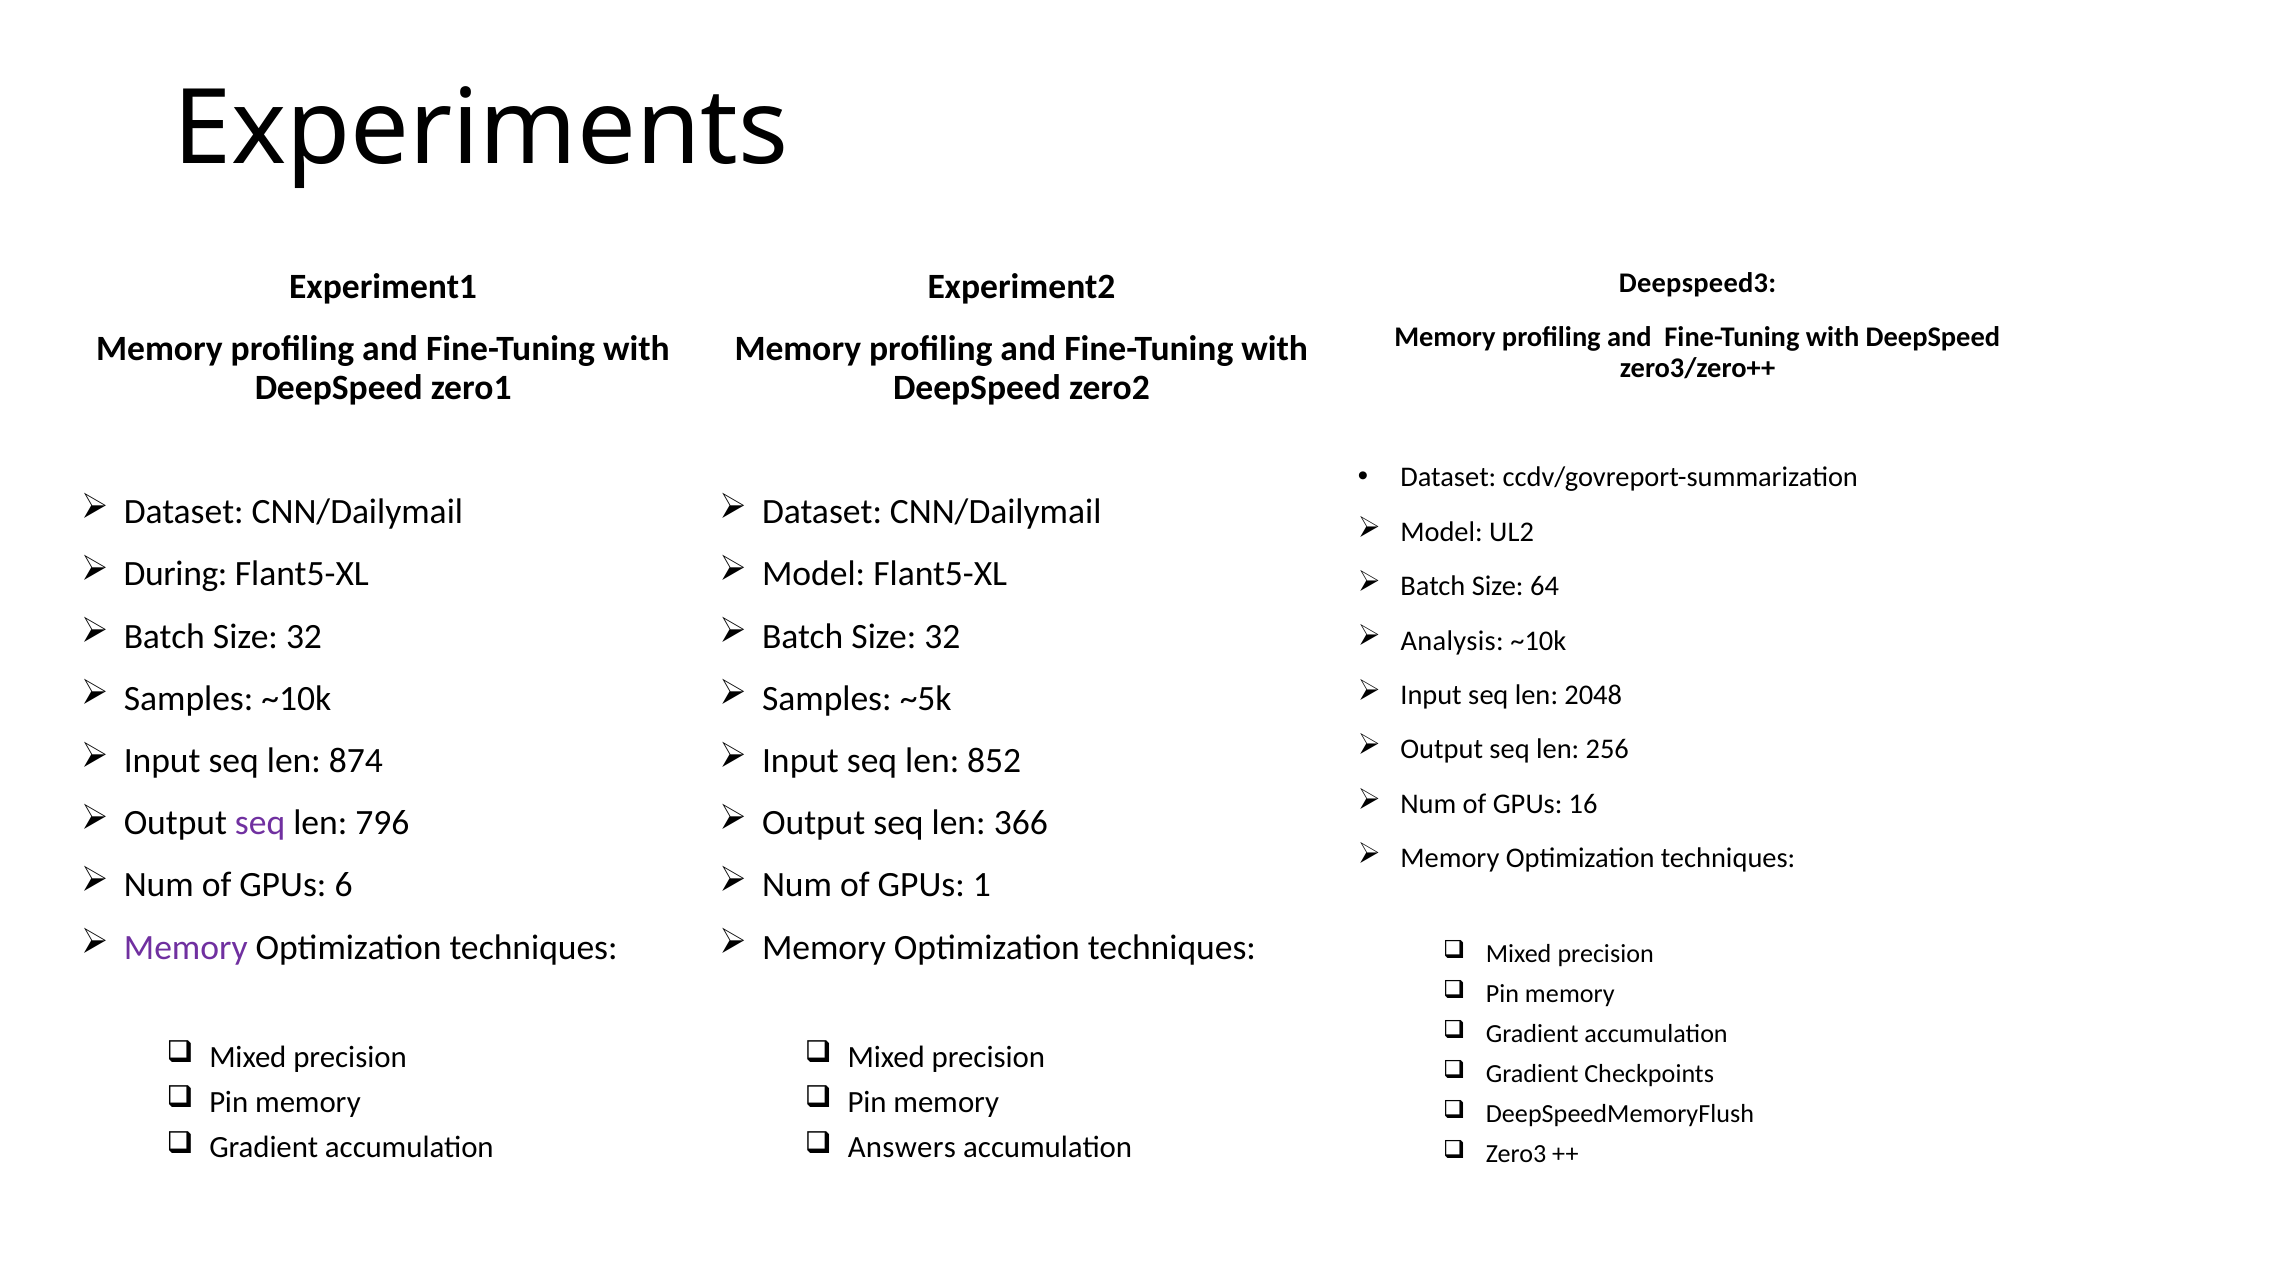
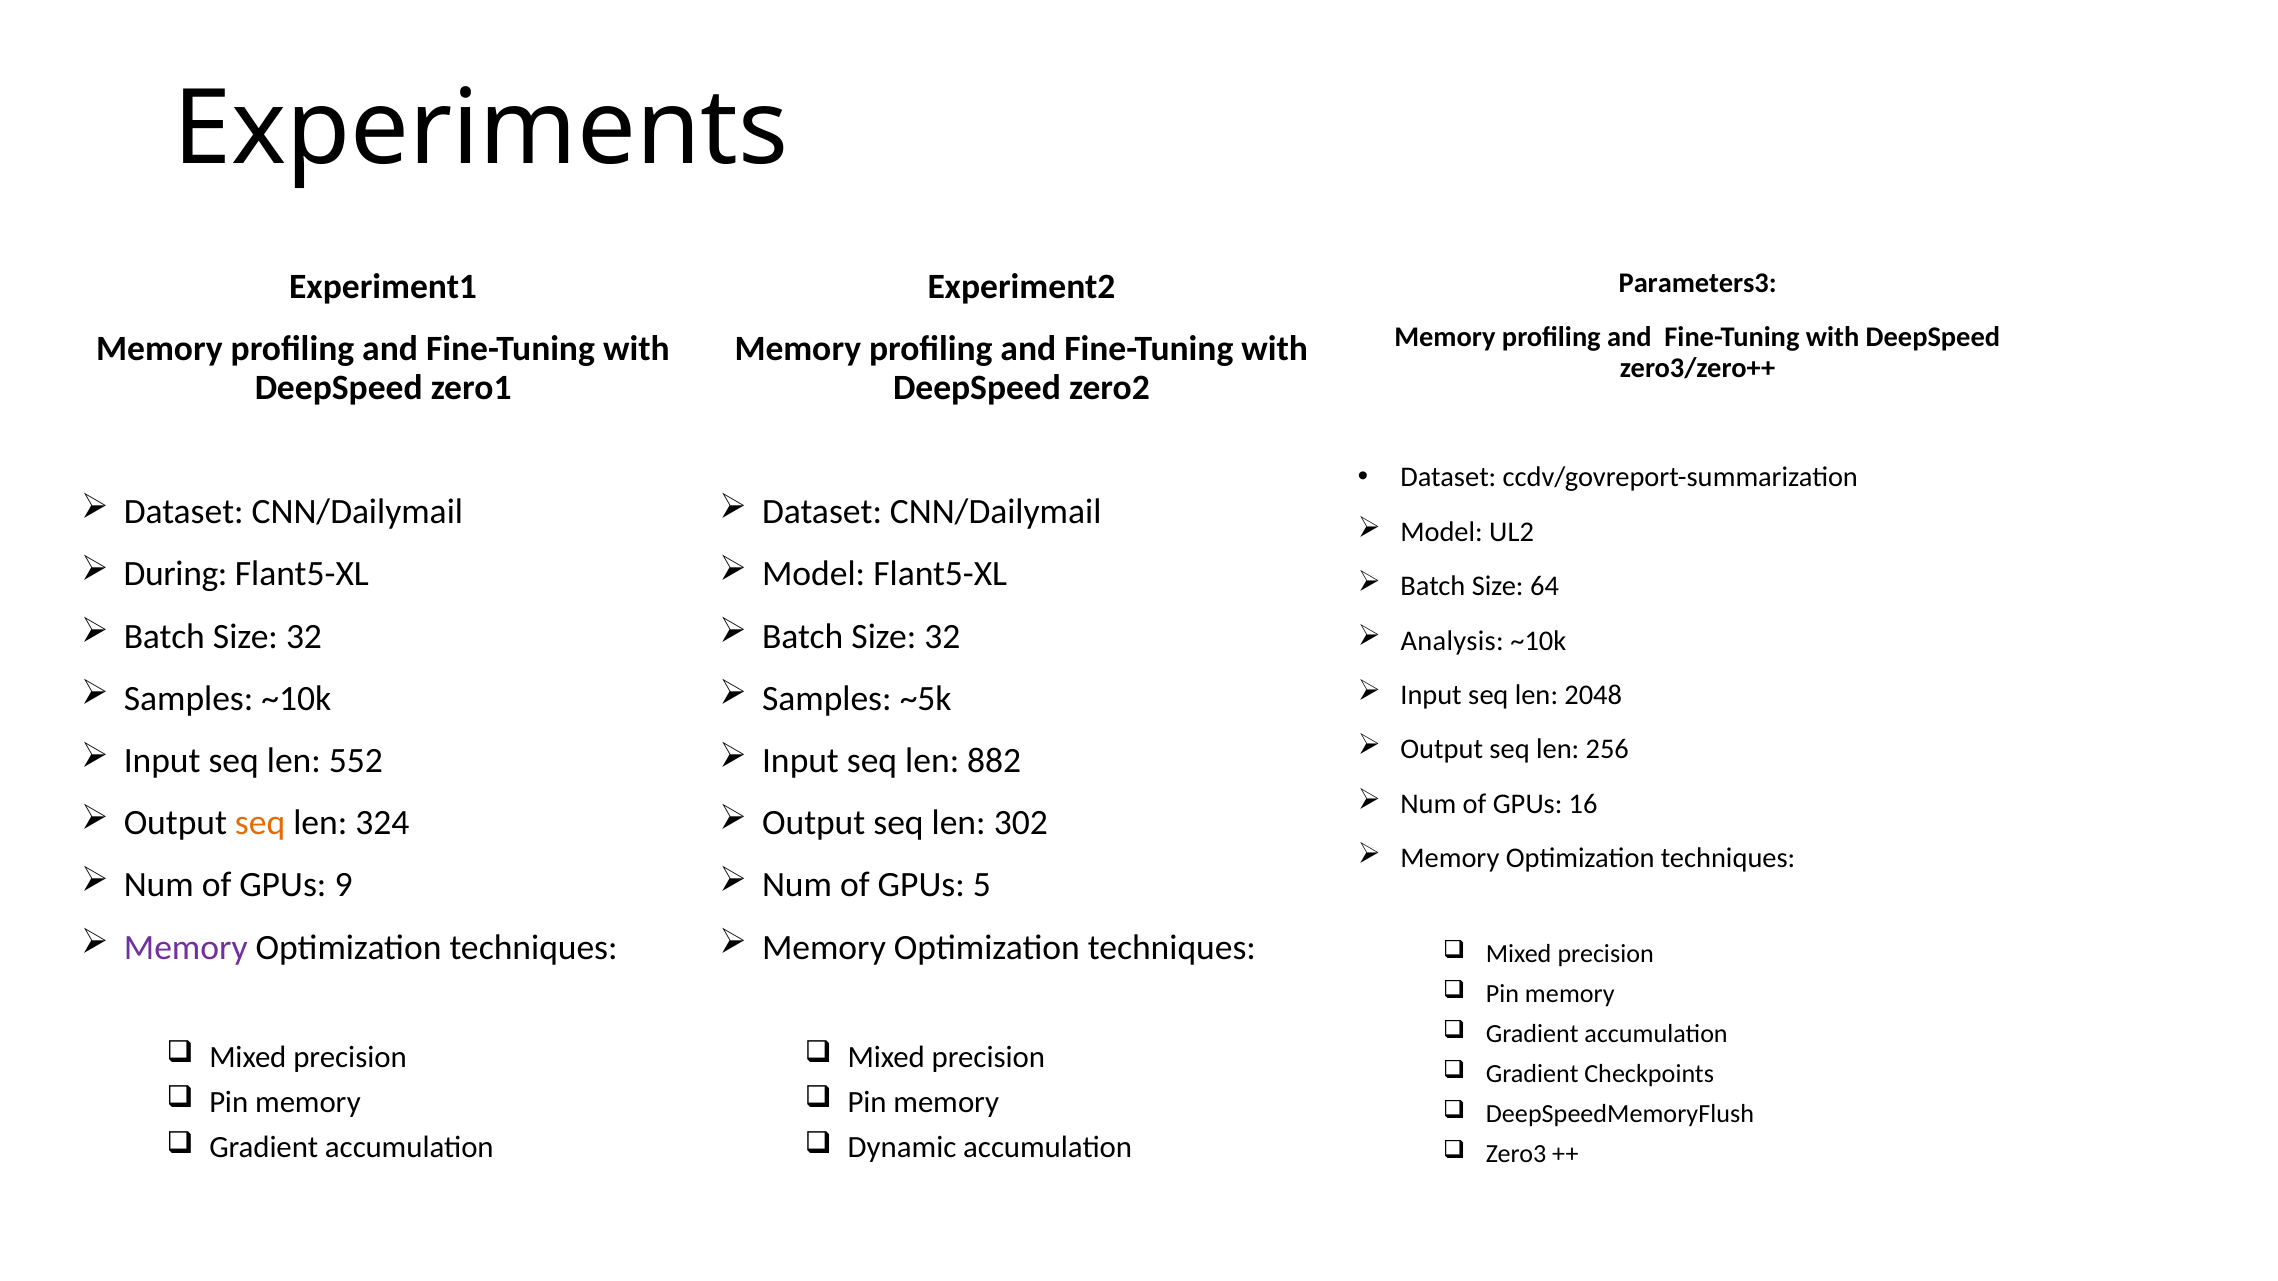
Deepspeed3: Deepspeed3 -> Parameters3 (1698, 283)
874: 874 -> 552 (356, 761)
852: 852 -> 882 (994, 761)
seq colour: purple -> orange (260, 823)
796: 796 -> 324 (382, 823)
366: 366 -> 302 (1021, 823)
6: 6 -> 9 (344, 885)
1: 1 -> 5 (982, 885)
Answers: Answers -> Dynamic (902, 1148)
